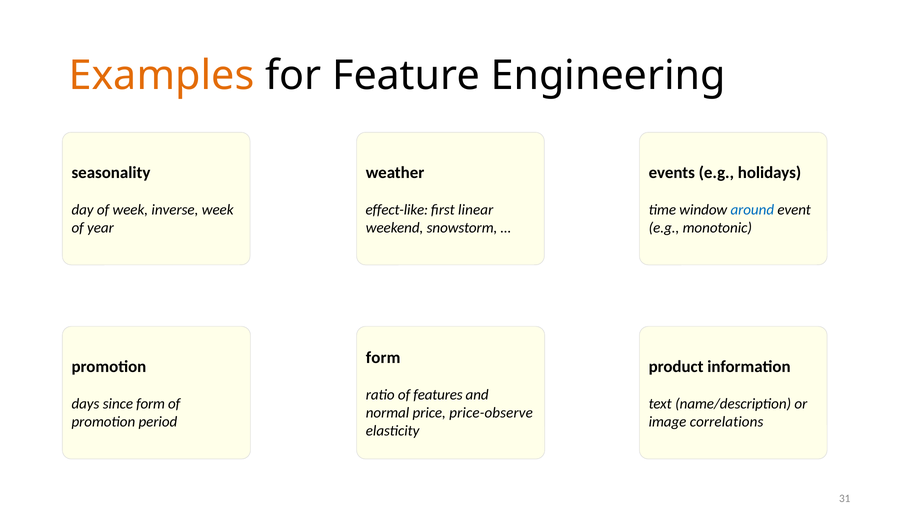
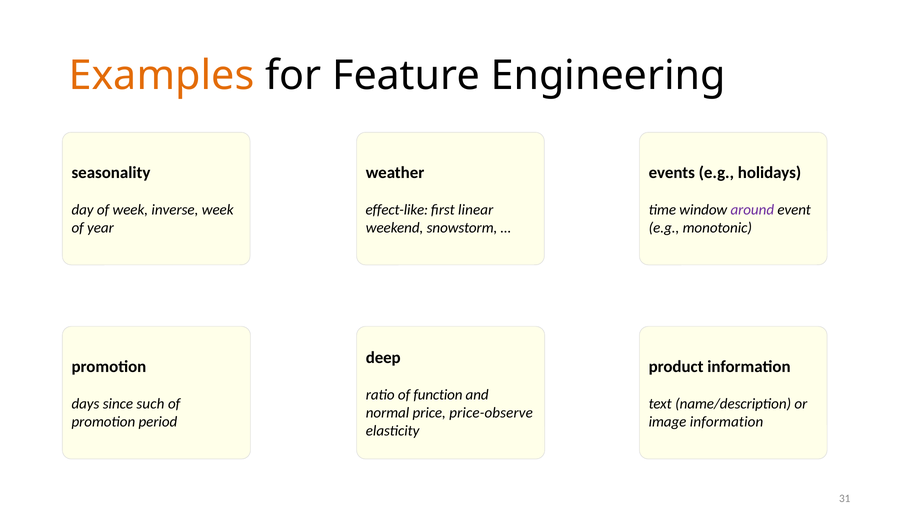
around colour: blue -> purple (752, 210)
form: form -> deep (383, 358)
features: features -> function (438, 395)
since form: form -> such (150, 404)
image correlations: correlations -> information (727, 422)
